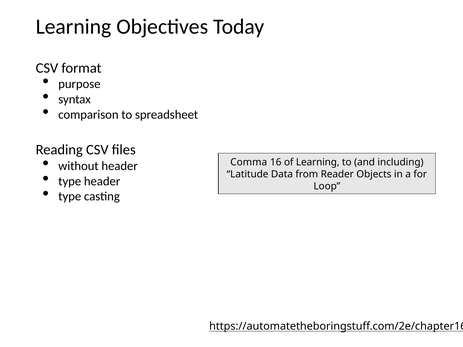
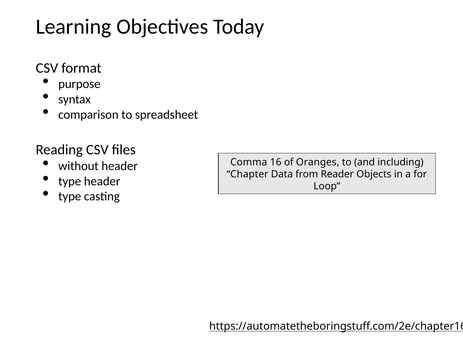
of Learning: Learning -> Oranges (318, 162)
Latitude: Latitude -> Chapter (247, 174)
